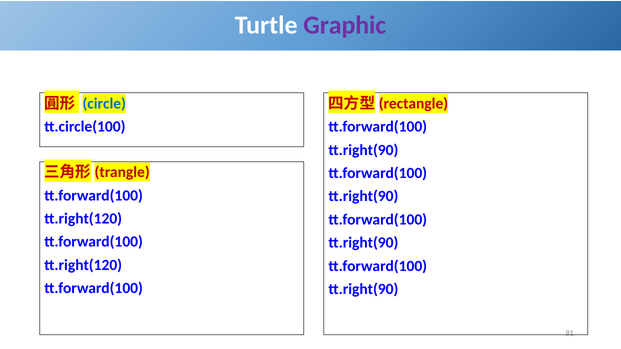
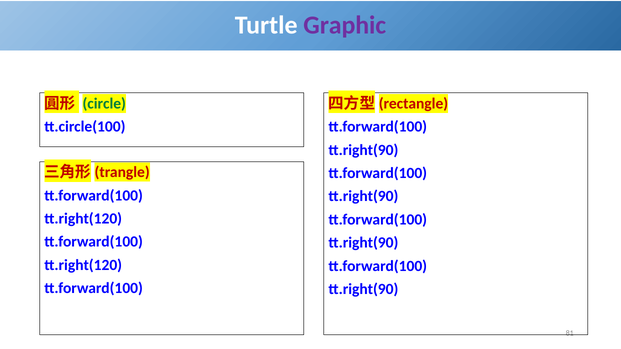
circle colour: blue -> green (104, 104)
